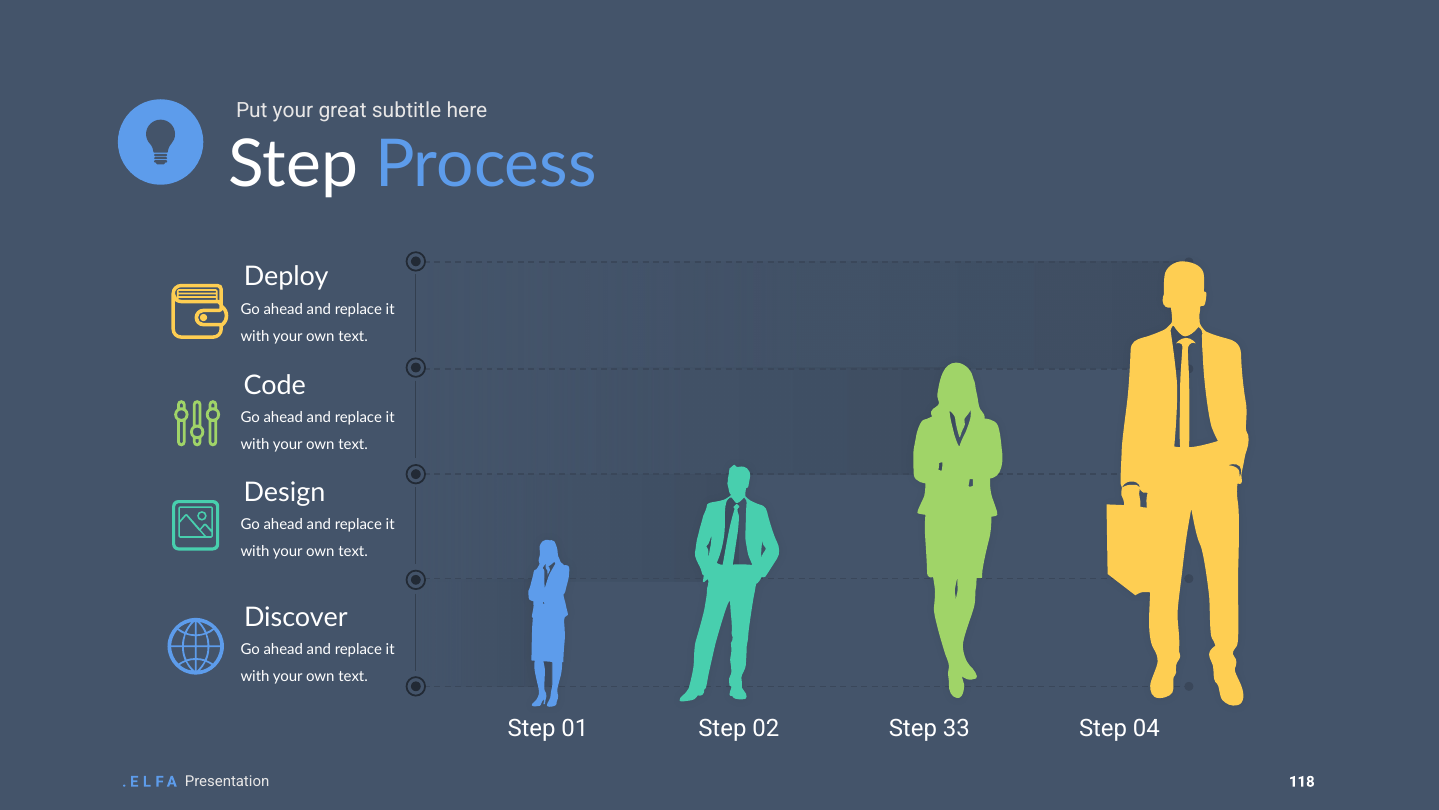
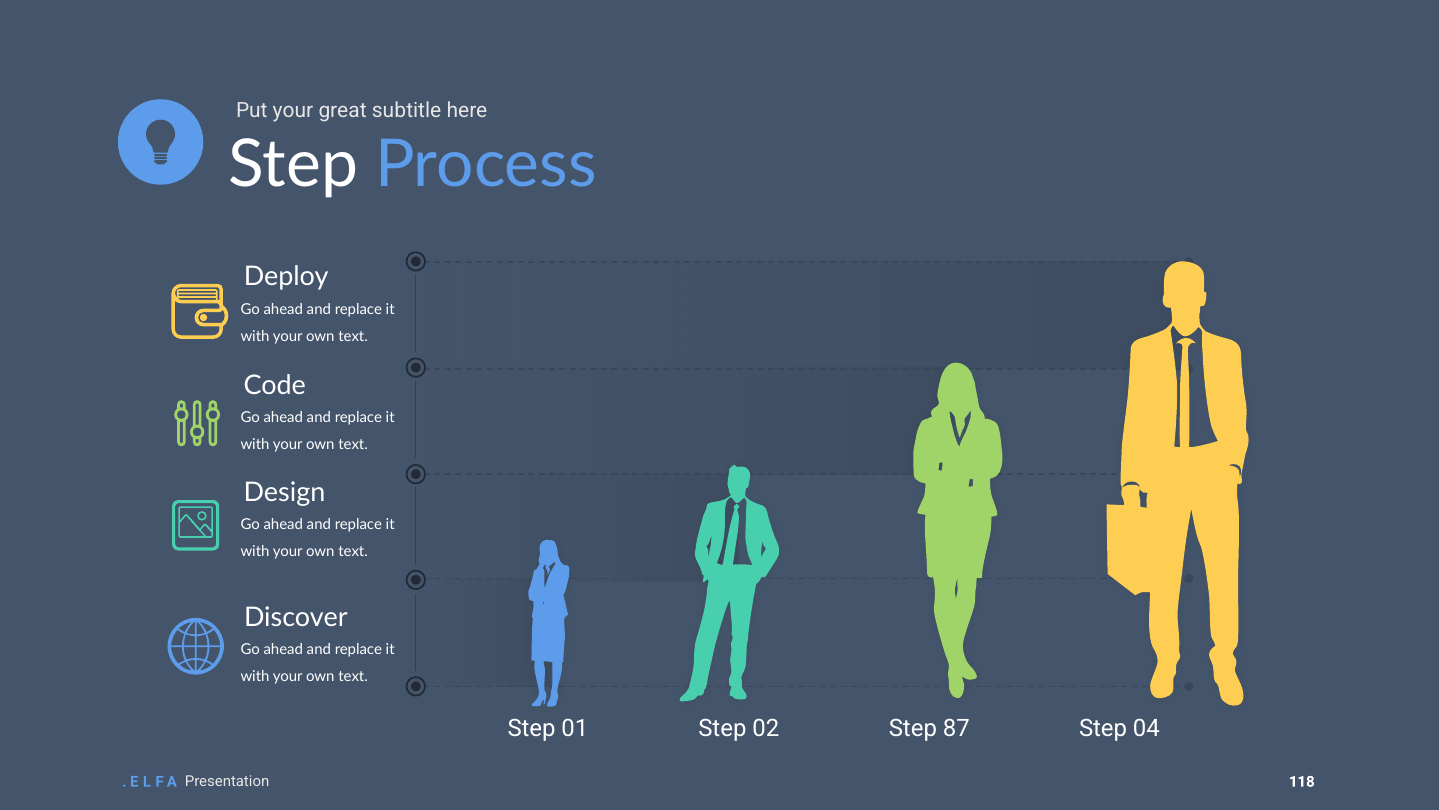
33: 33 -> 87 (956, 728)
